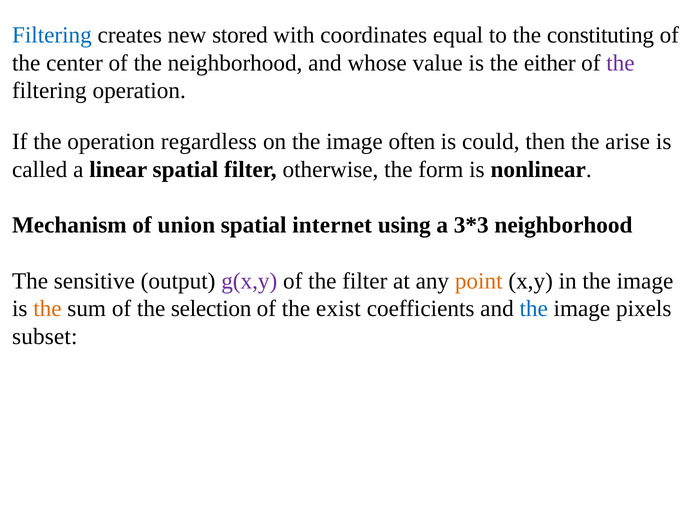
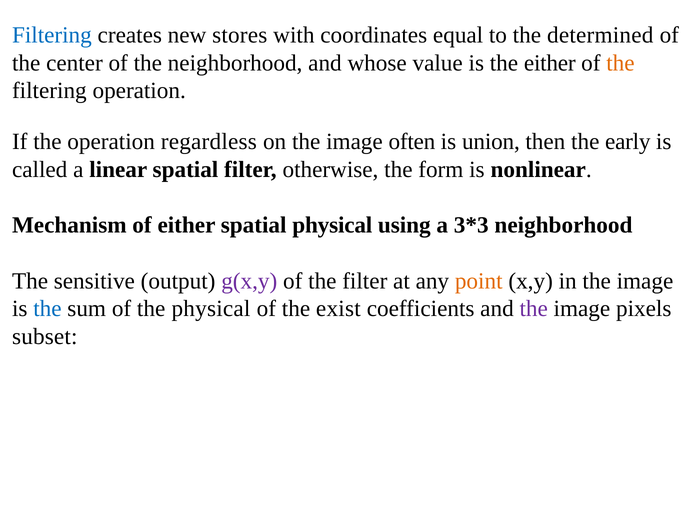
stored: stored -> stores (240, 35)
constituting: constituting -> determined (600, 35)
the colour: purple -> orange (620, 63)
could: could -> union (491, 142)
arise: arise -> early (628, 142)
of union: union -> either (186, 225)
spatial internet: internet -> physical (332, 225)
the colour: orange -> blue (47, 309)
the selection: selection -> physical (211, 309)
the colour: blue -> purple (534, 309)
